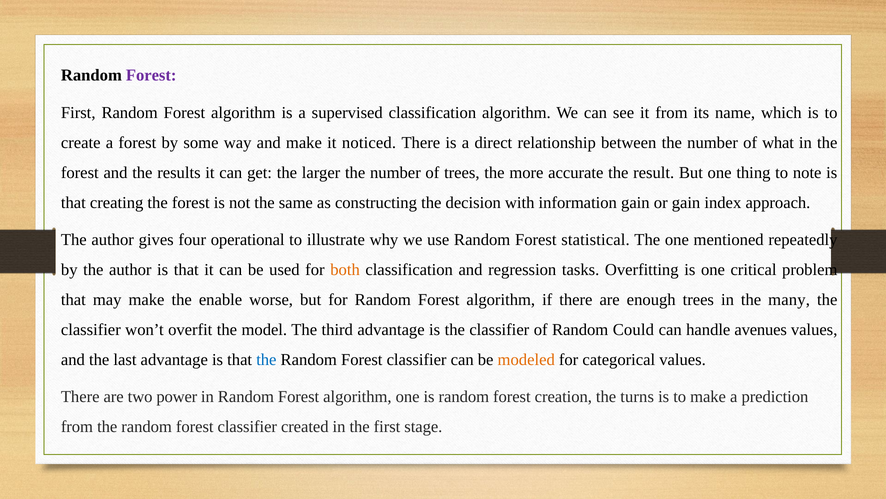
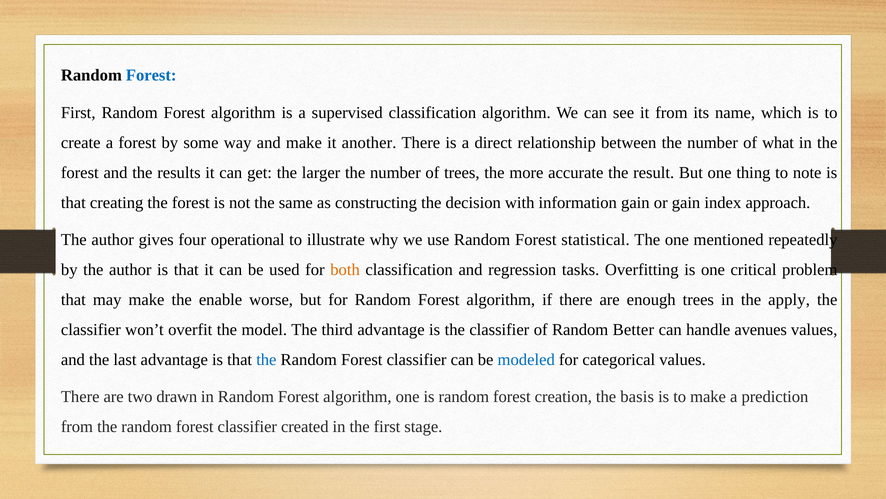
Forest colour: purple -> blue (151, 75)
noticed: noticed -> another (369, 142)
many: many -> apply (789, 299)
Could: Could -> Better (633, 329)
modeled colour: orange -> blue (526, 359)
power: power -> drawn (177, 396)
turns: turns -> basis (637, 396)
